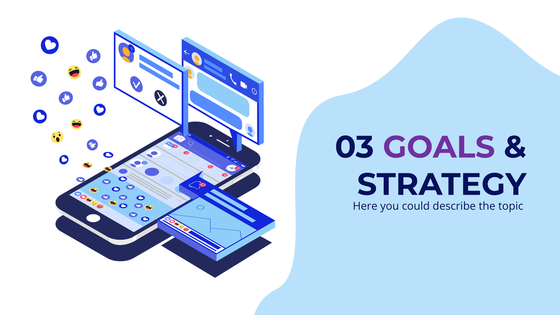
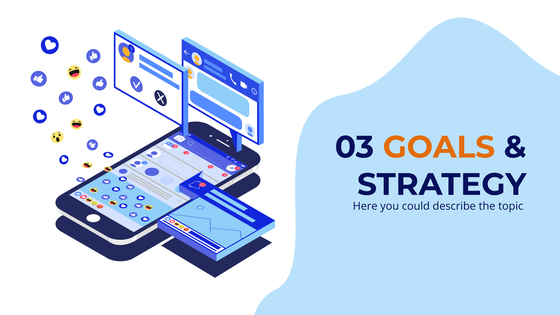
GOALS colour: purple -> orange (439, 147)
